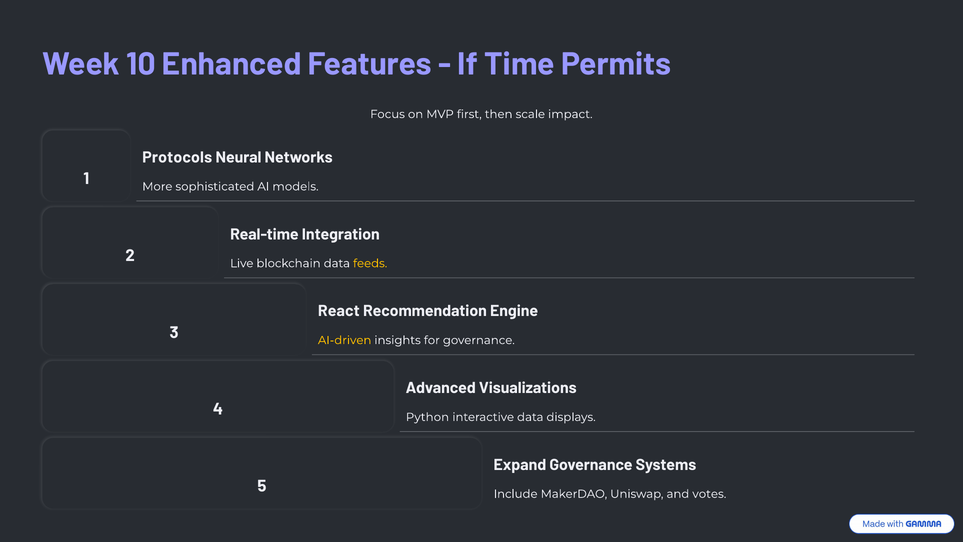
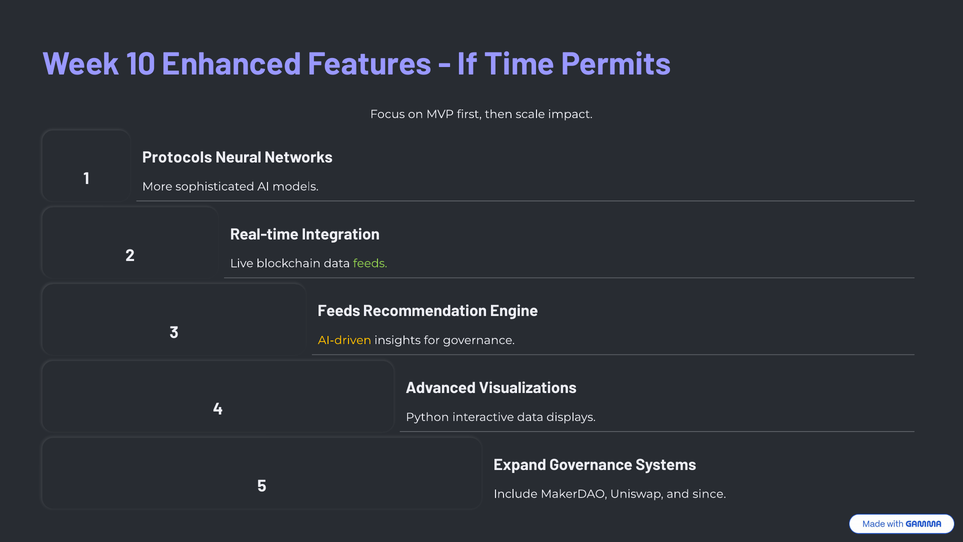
feeds colour: yellow -> light green (370, 263)
React: React -> Feeds (339, 311)
votes: votes -> since (709, 494)
